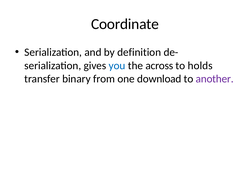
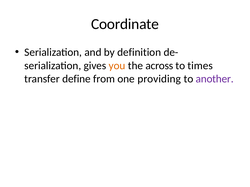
you colour: blue -> orange (117, 66)
holds: holds -> times (200, 66)
binary: binary -> define (76, 79)
download: download -> providing (159, 79)
